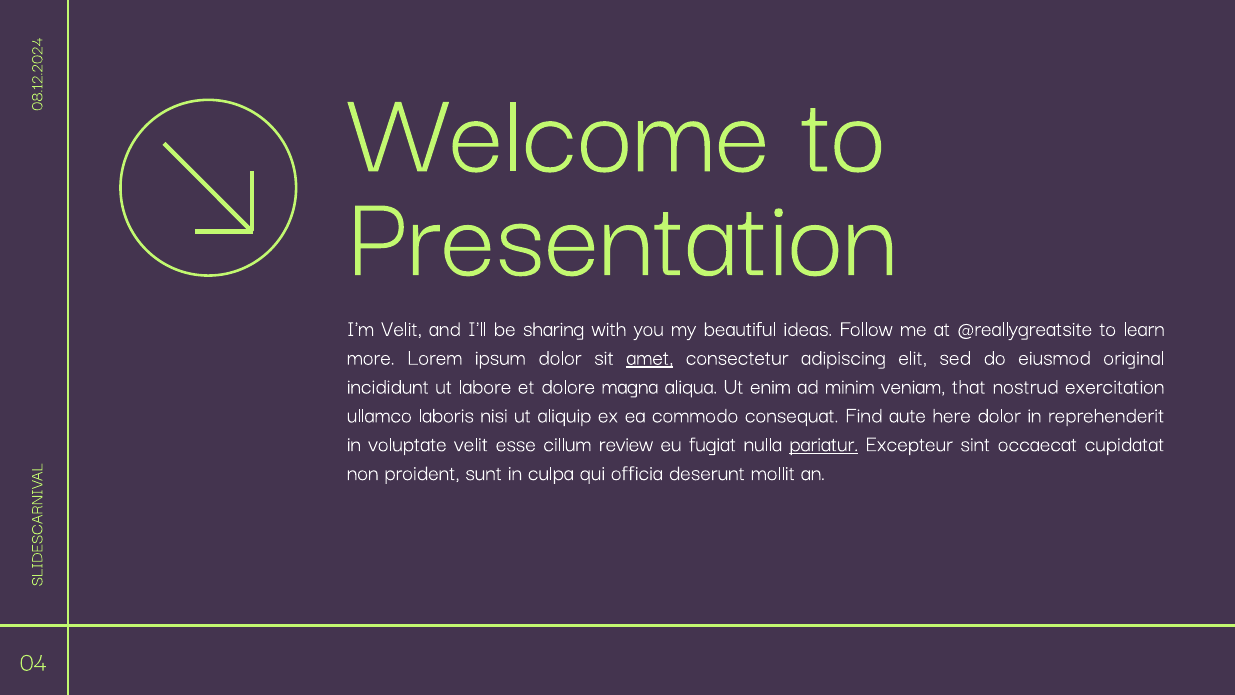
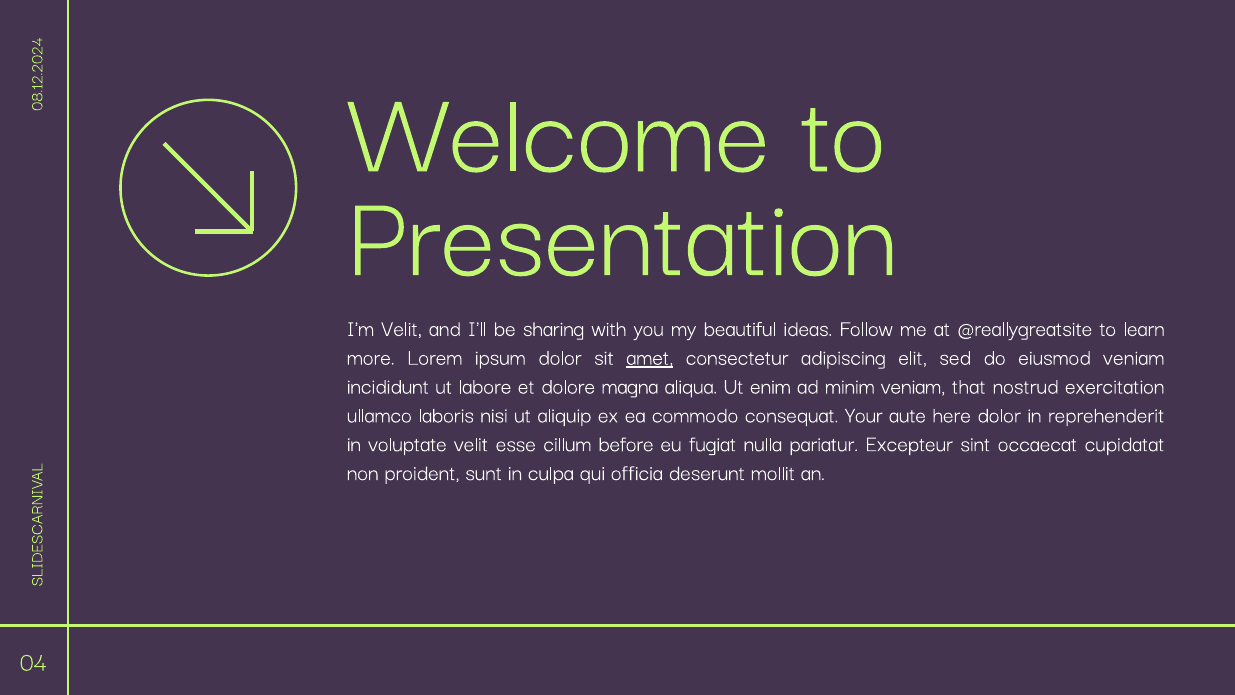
eiusmod original: original -> veniam (1134, 357)
Find: Find -> Your (864, 414)
review: review -> before (626, 443)
pariatur underline: present -> none (824, 443)
